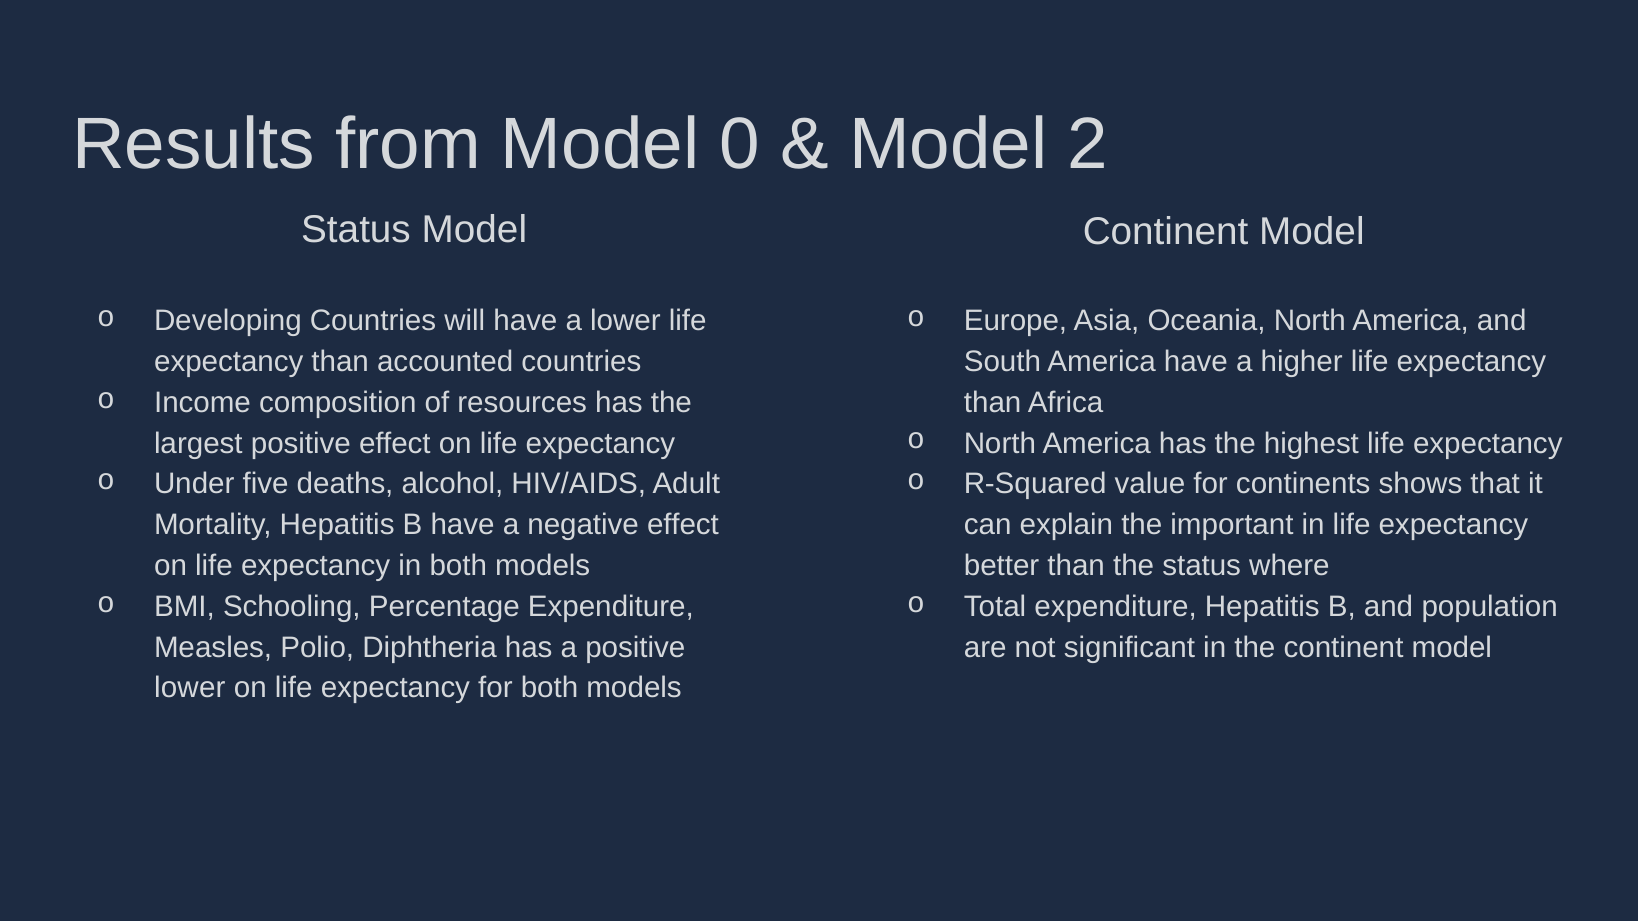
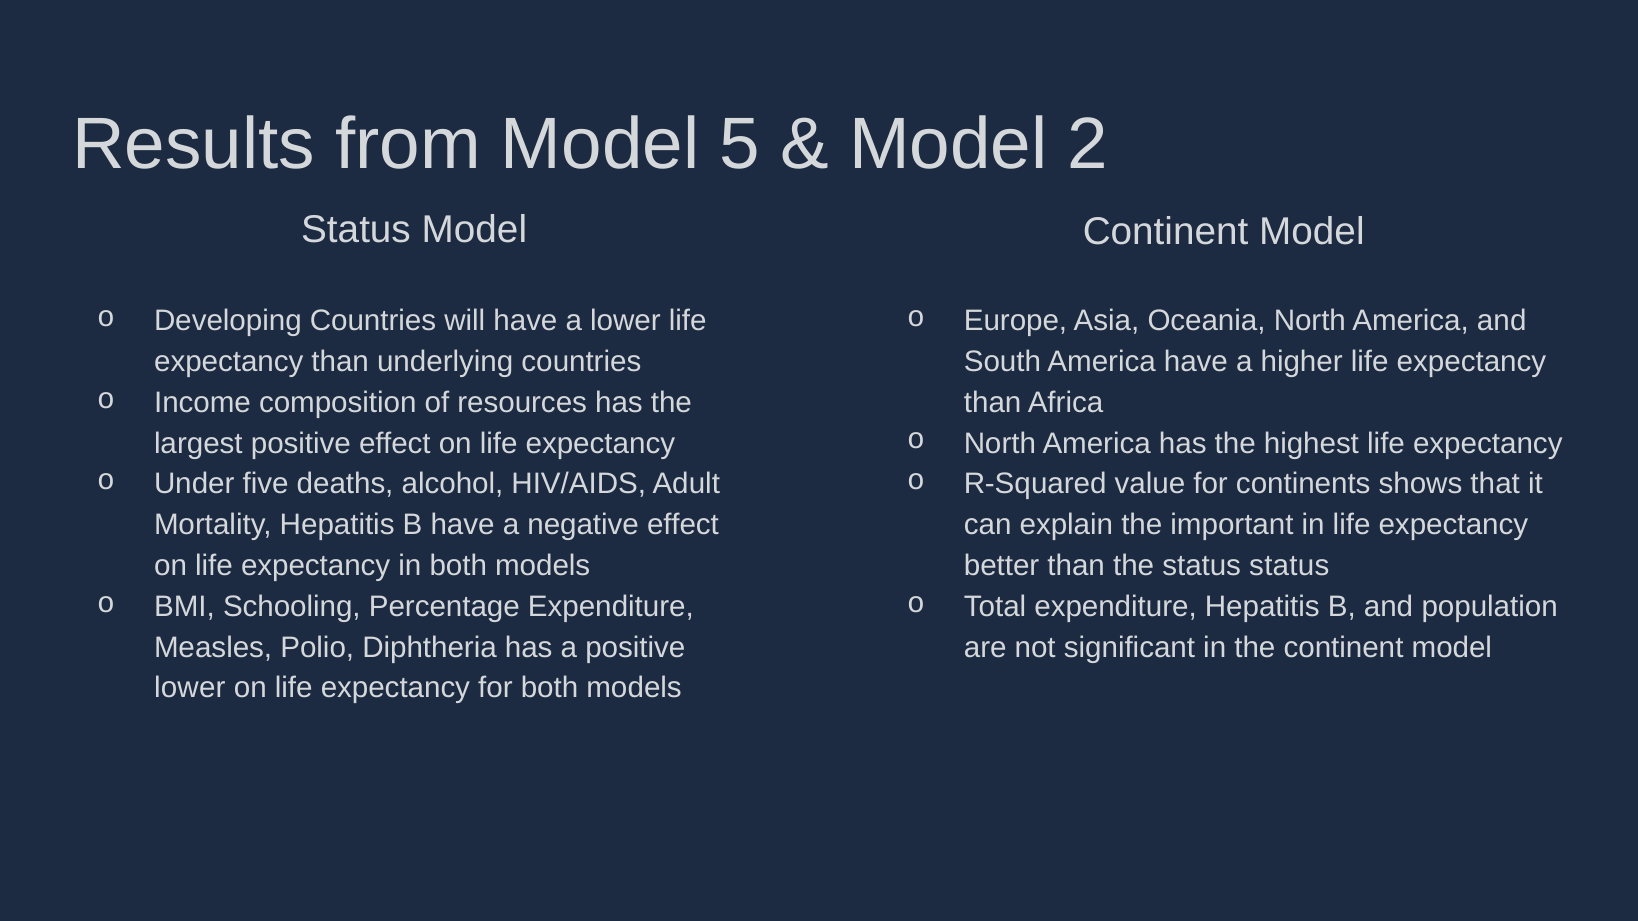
0: 0 -> 5 (740, 145)
accounted: accounted -> underlying (445, 362)
status where: where -> status (1289, 566)
